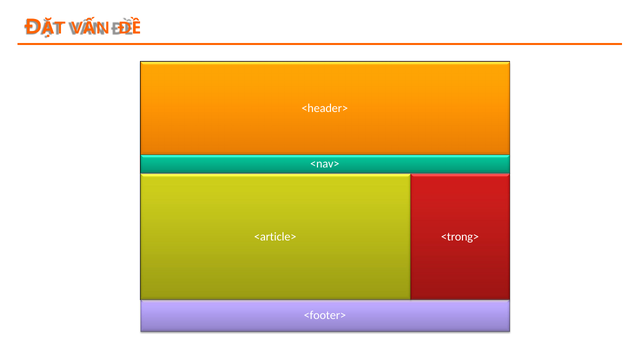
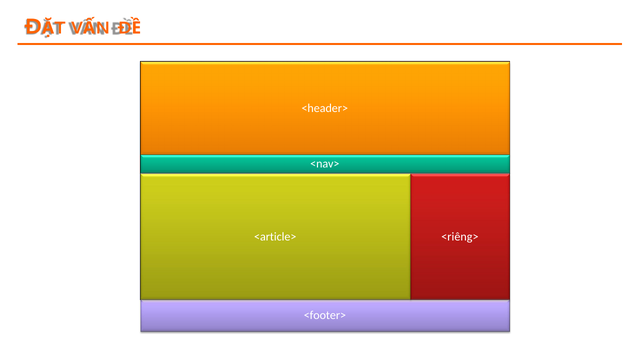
<trong>: <trong> -> <riêng> (460, 237)
